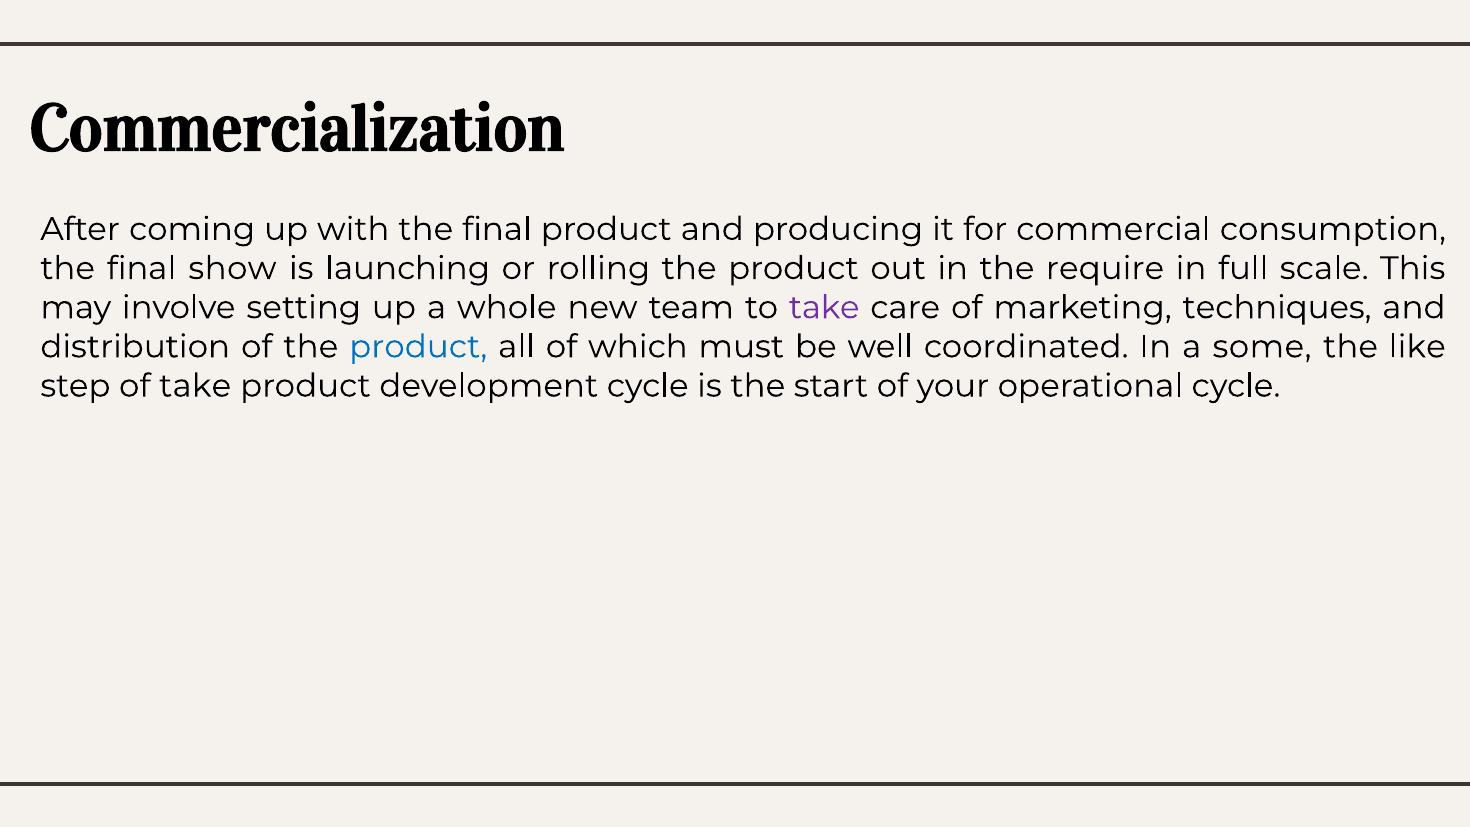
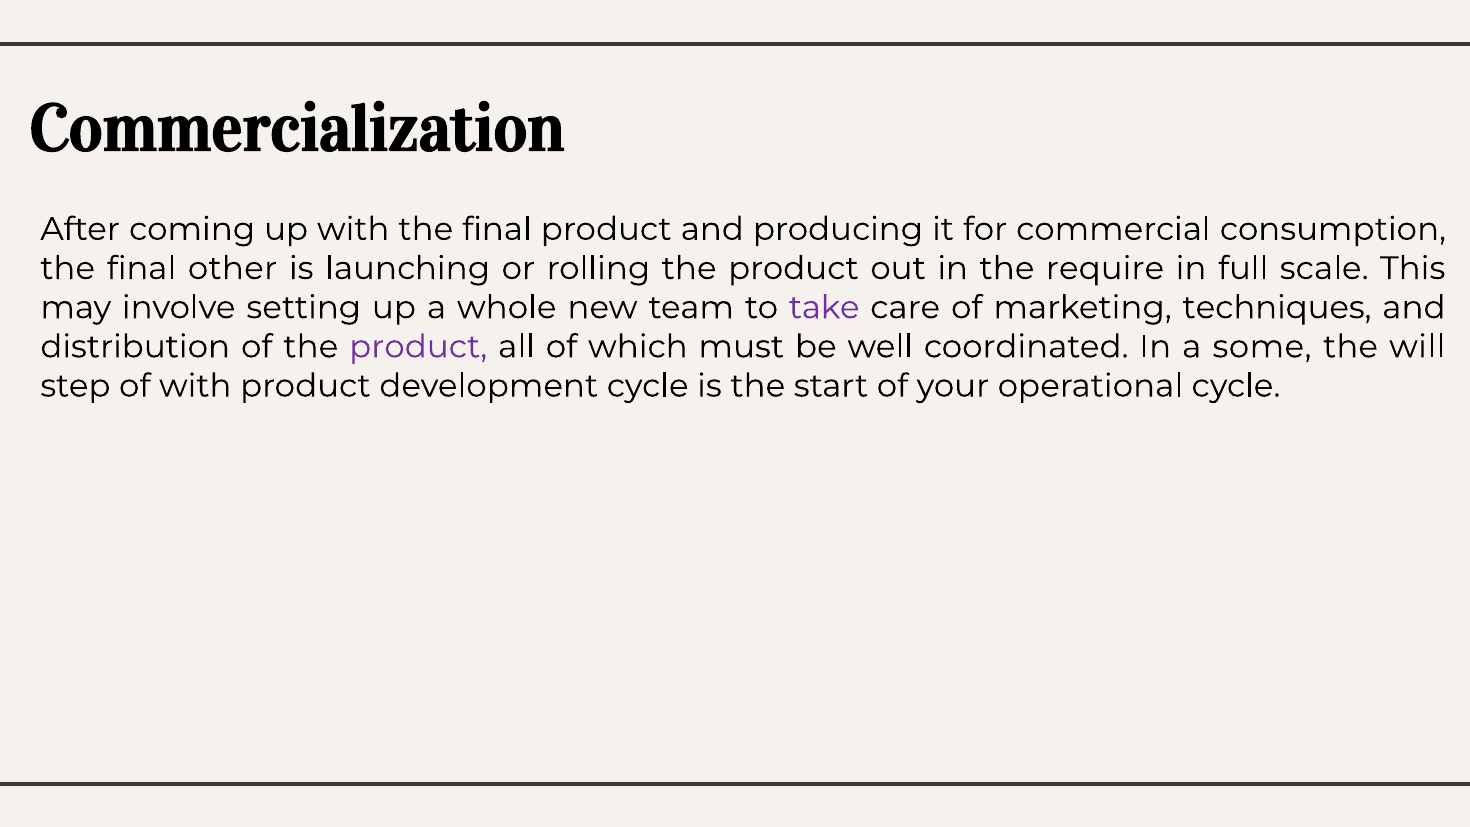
show: show -> other (232, 268)
product colour: blue -> purple (418, 347)
like: like -> will (1417, 347)
of take: take -> with (195, 386)
